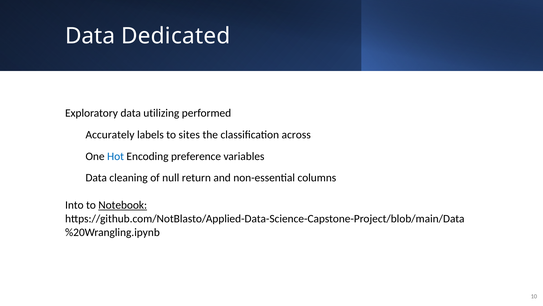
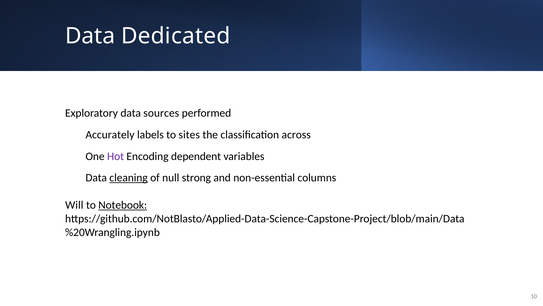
utilizing: utilizing -> sources (161, 113)
Hot colour: blue -> purple (116, 156)
preference: preference -> dependent (196, 156)
cleaning underline: none -> present (129, 178)
return: return -> strong (196, 178)
Into: Into -> Will (74, 205)
